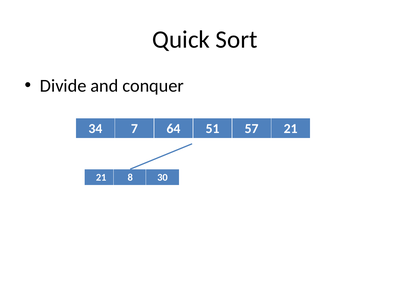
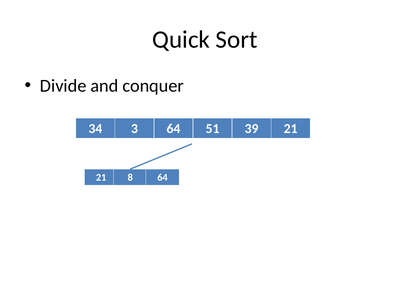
7: 7 -> 3 (134, 129)
57: 57 -> 39 (252, 129)
8 30: 30 -> 64 (162, 178)
